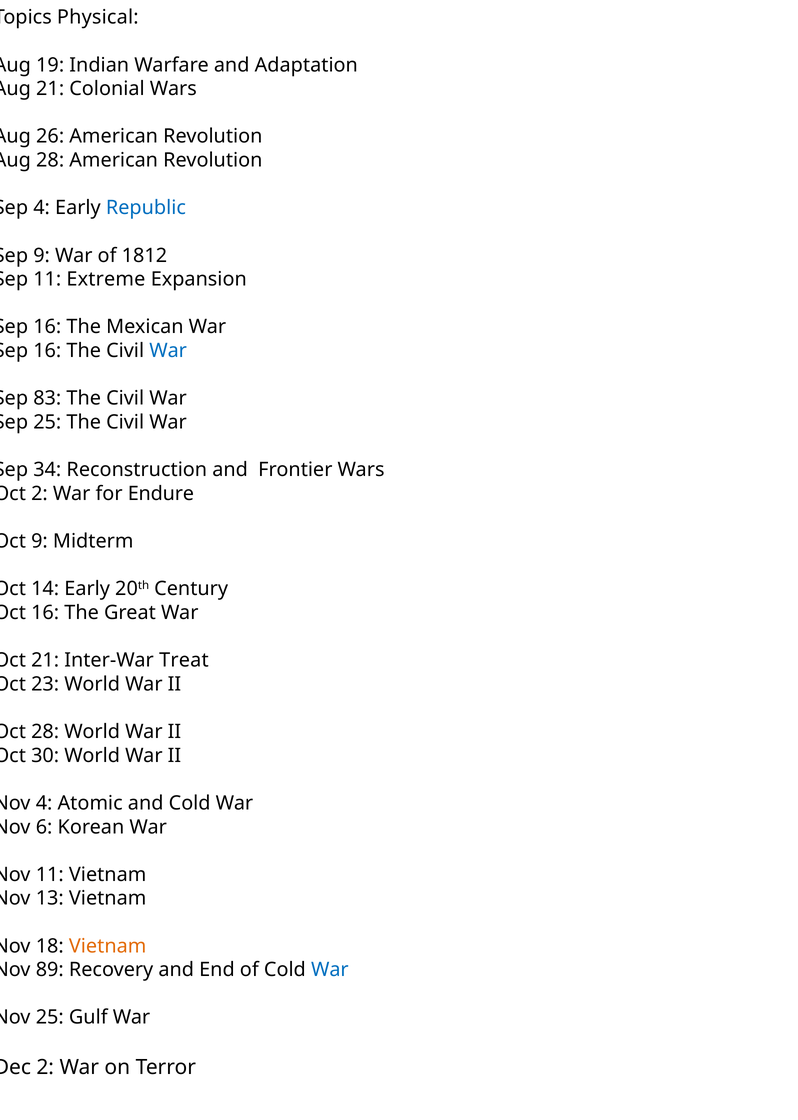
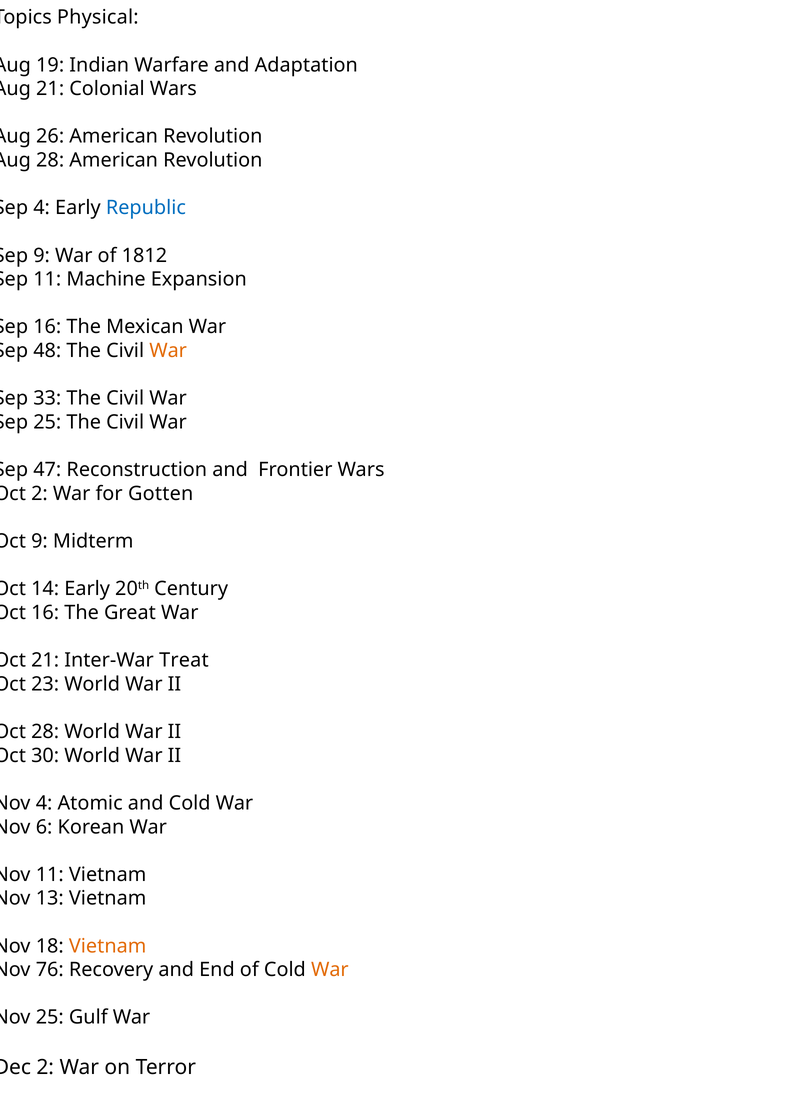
Extreme: Extreme -> Machine (106, 279)
16: 16 -> 48 (47, 351)
War colour: blue -> orange (168, 351)
83: 83 -> 33 (47, 398)
34: 34 -> 47 (47, 470)
Endure: Endure -> Gotten (161, 494)
89: 89 -> 76 (50, 970)
War colour: blue -> orange (330, 970)
